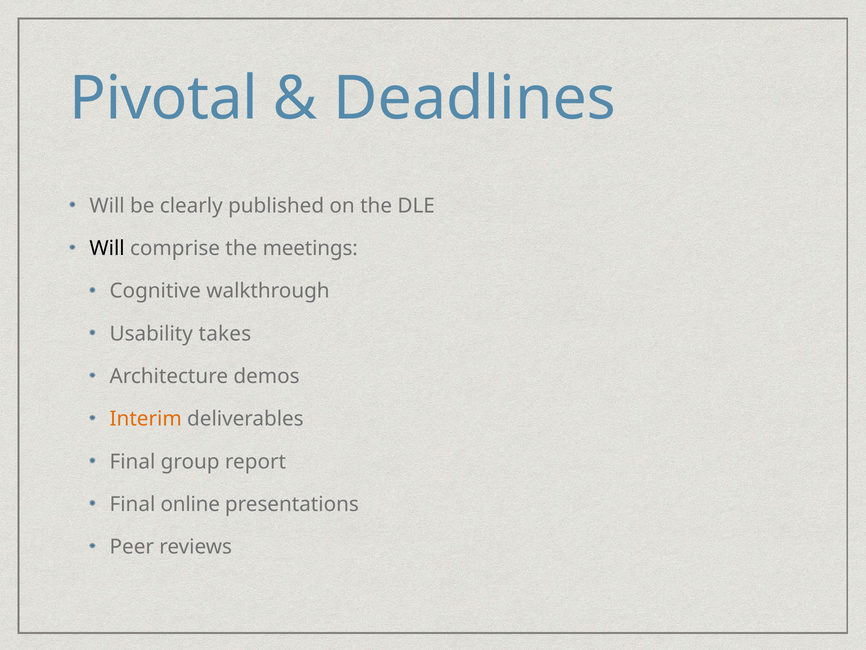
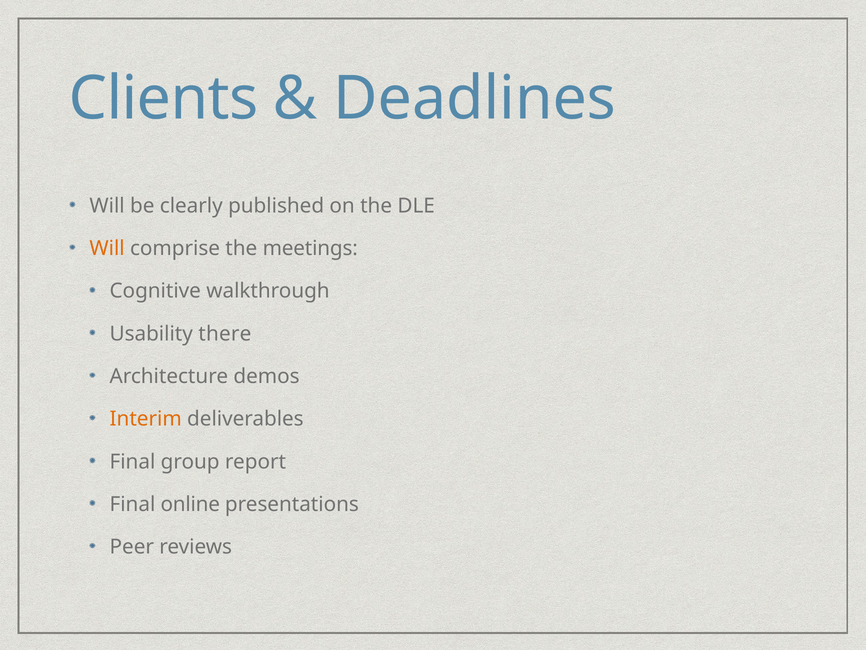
Pivotal: Pivotal -> Clients (164, 99)
Will colour: black -> orange (107, 248)
takes: takes -> there (225, 333)
